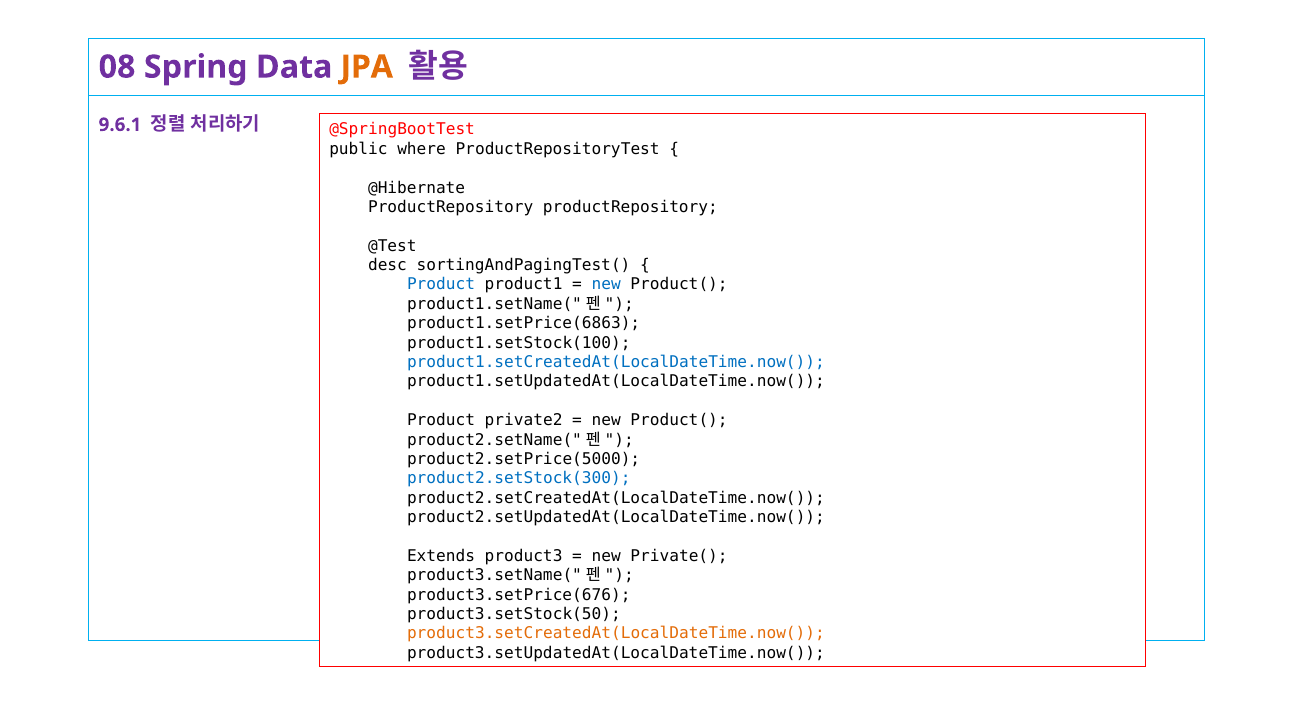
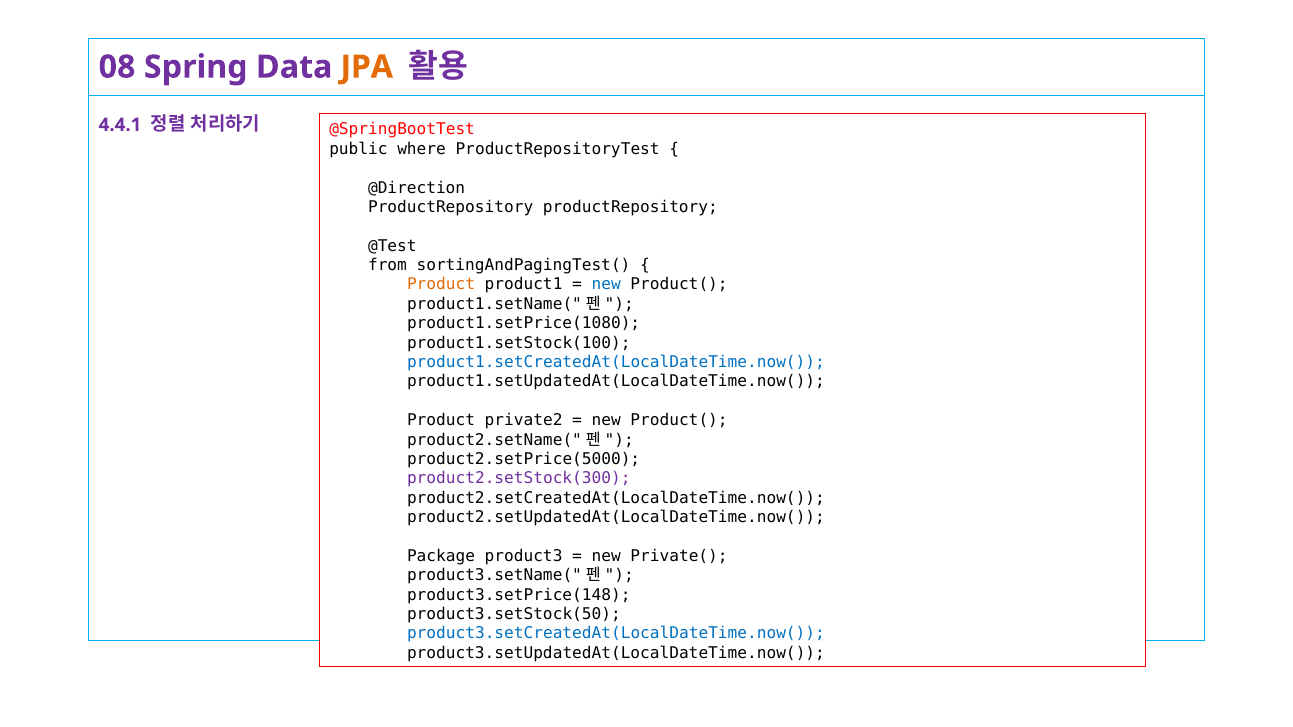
9.6.1: 9.6.1 -> 4.4.1 (120, 125)
@Hibernate: @Hibernate -> @Direction (417, 188)
desc: desc -> from (387, 265)
Product colour: blue -> orange (441, 285)
product1.setPrice(6863: product1.setPrice(6863 -> product1.setPrice(1080 (524, 324)
product2.setStock(300 colour: blue -> purple (519, 479)
Extends: Extends -> Package (441, 556)
product3.setPrice(676: product3.setPrice(676 -> product3.setPrice(148 (519, 595)
product3.setCreatedAt(LocalDateTime.now( colour: orange -> blue (616, 634)
